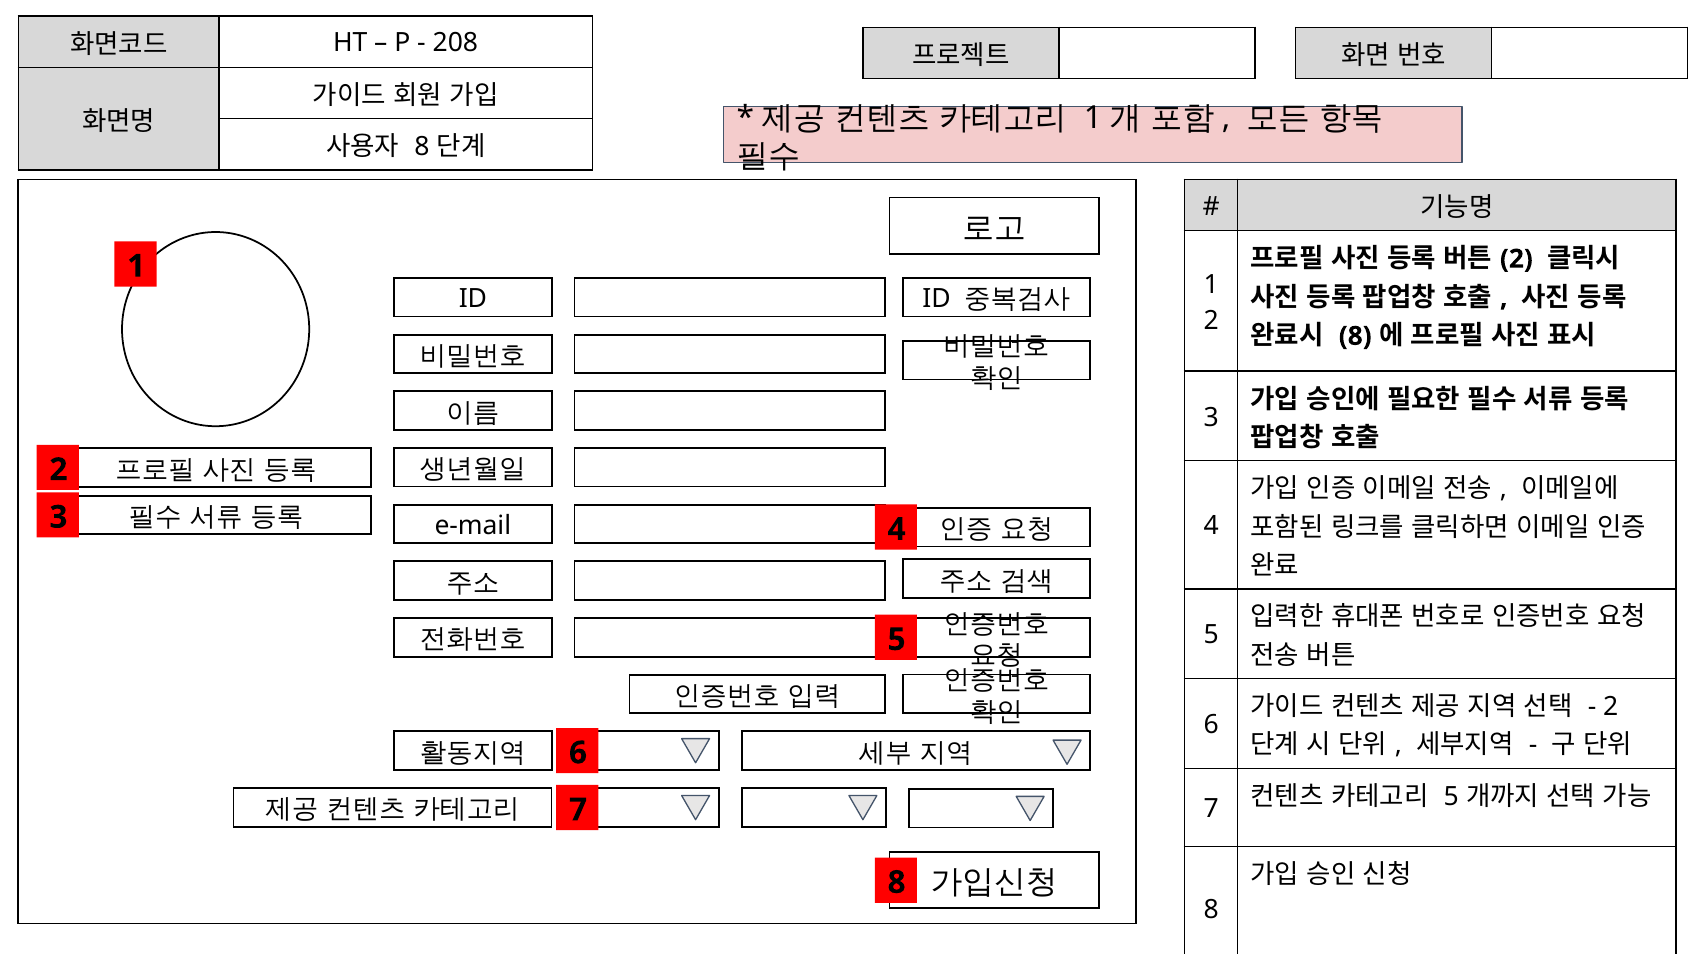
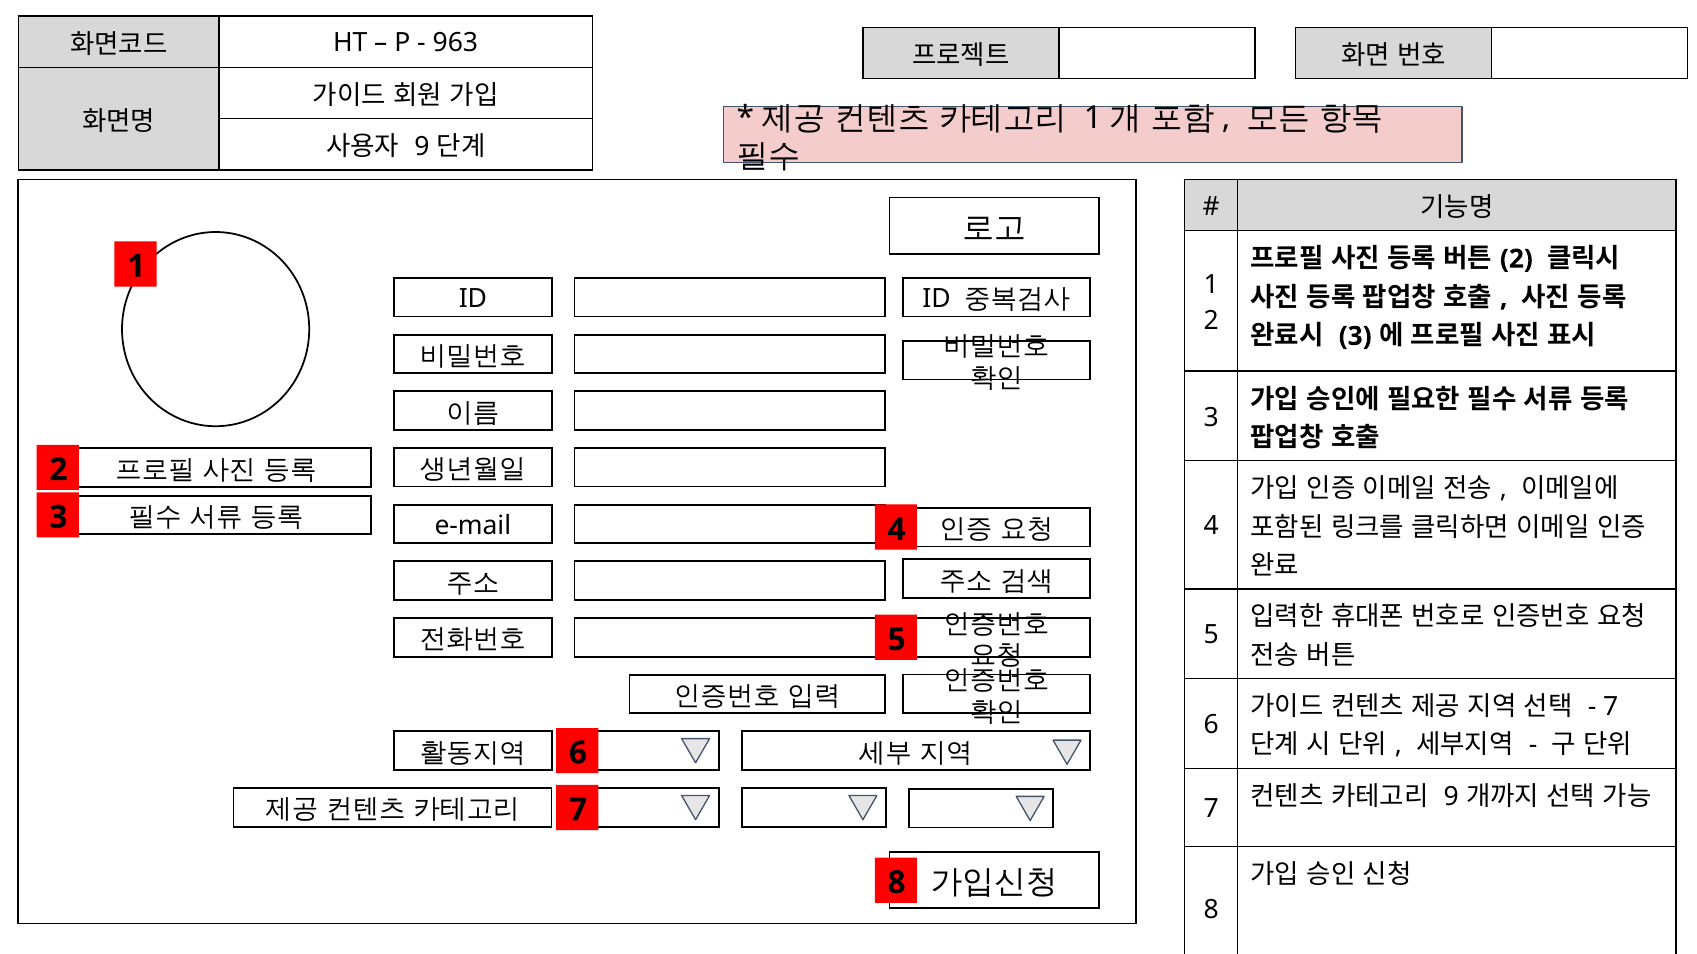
208: 208 -> 963 (455, 43)
8: 8 -> 9 (422, 147)
8: 8 -> 3 (1355, 336)
2: 2 -> 7 (1611, 707)
5: 5 -> 9 (1451, 797)
